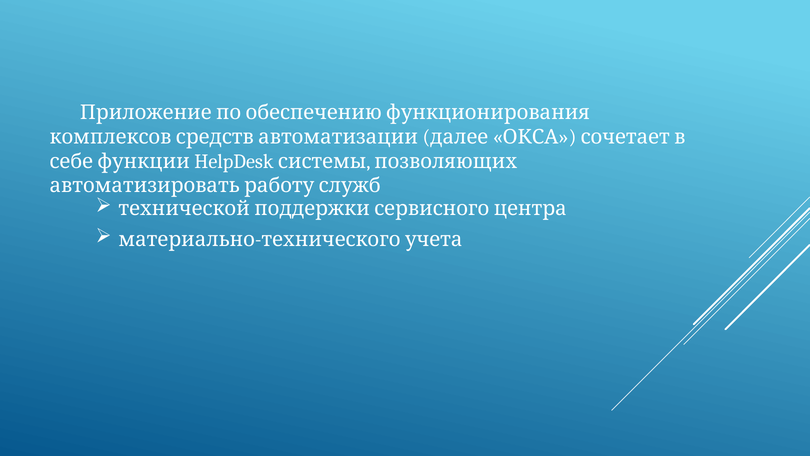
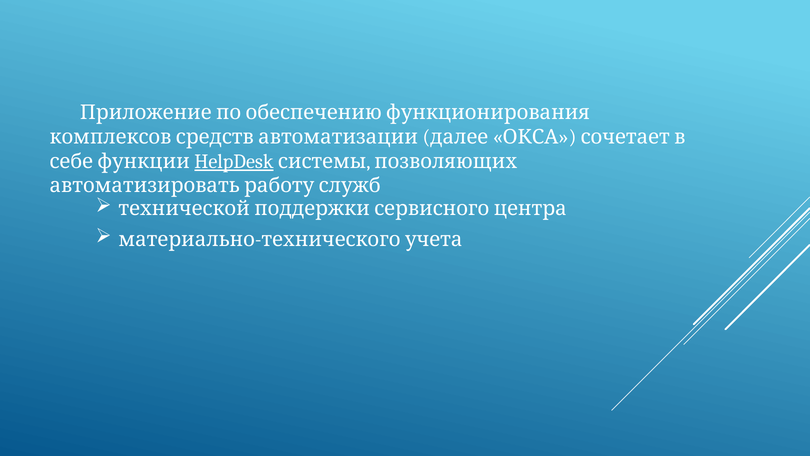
HelpDesk underline: none -> present (234, 161)
